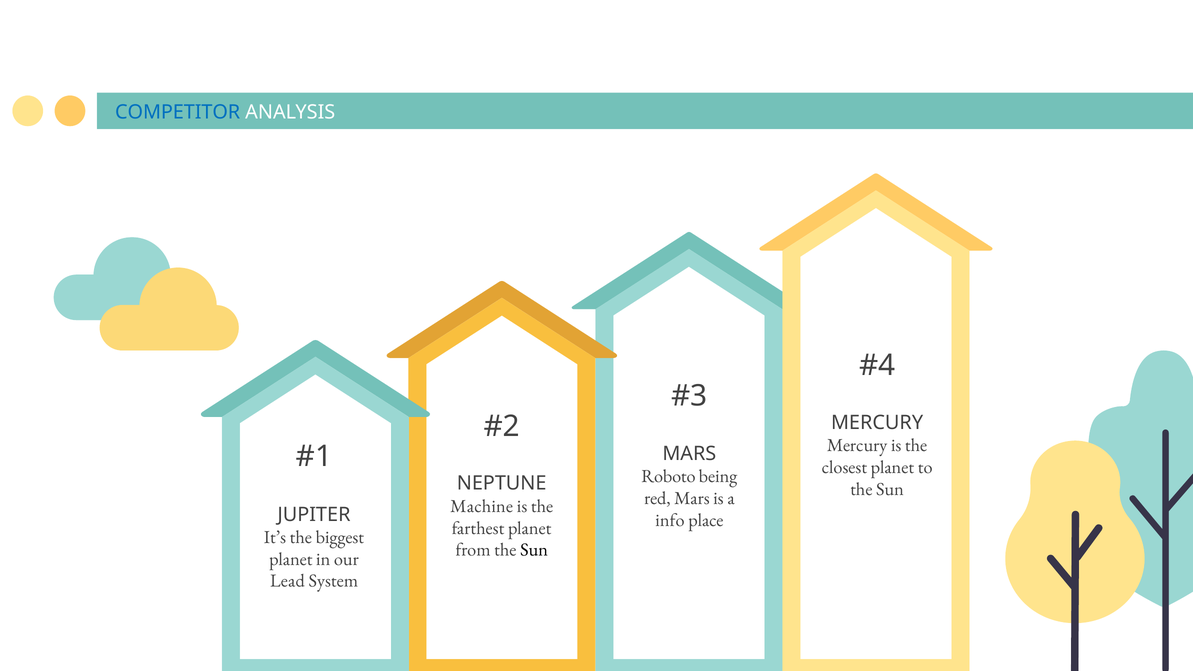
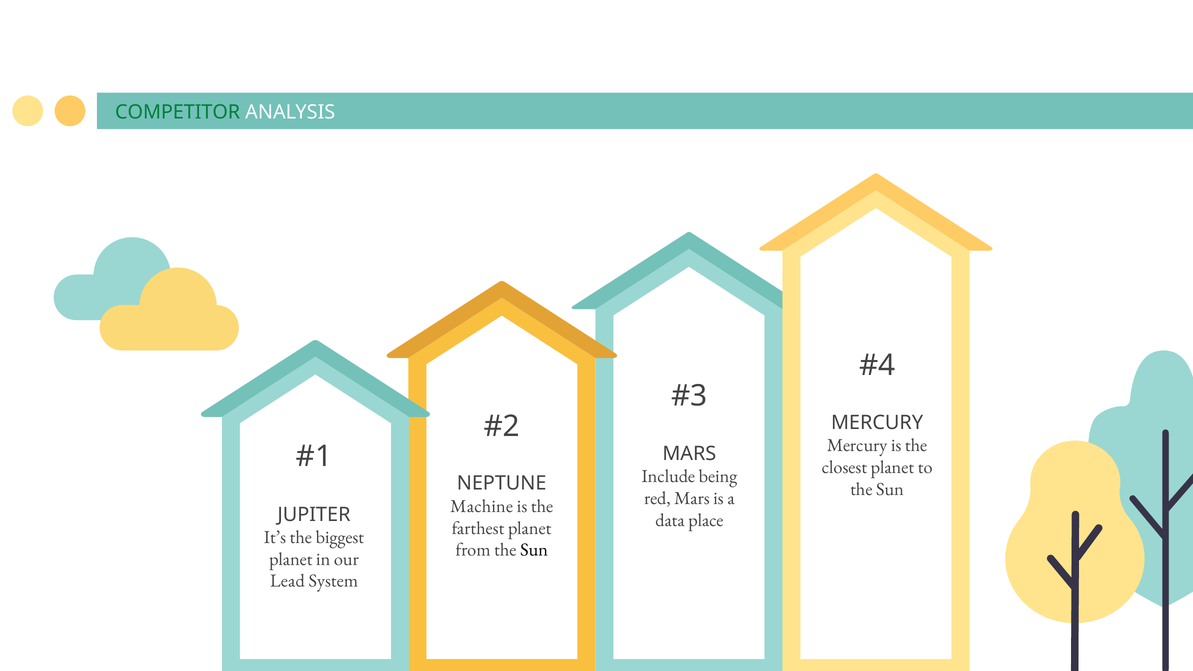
COMPETITOR colour: blue -> green (178, 112)
Roboto: Roboto -> Include (668, 476)
info: info -> data (670, 520)
